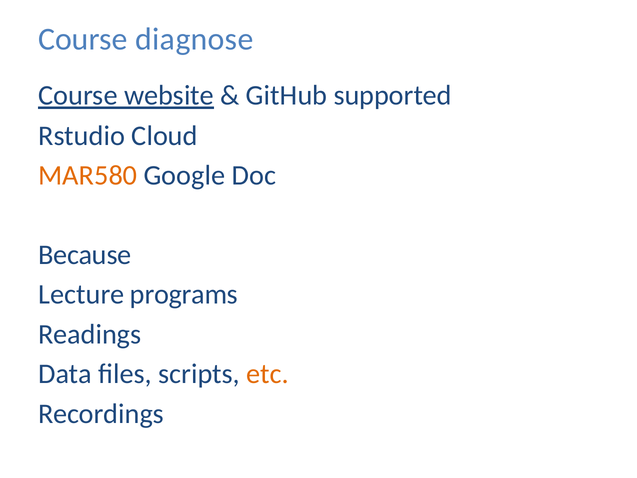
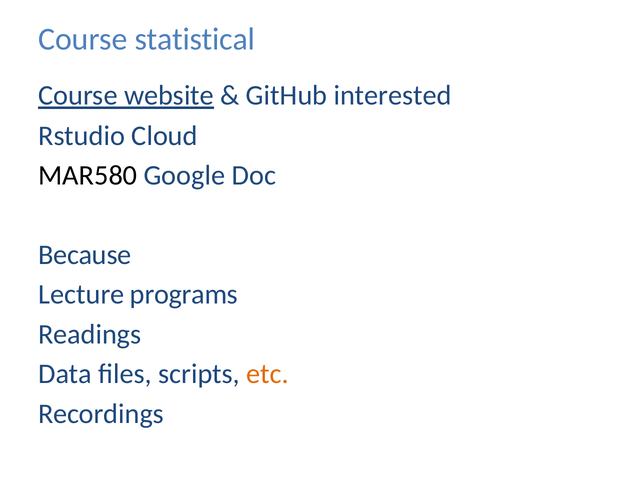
diagnose: diagnose -> statistical (195, 39)
supported: supported -> interested (393, 95)
MAR580 colour: orange -> black (88, 175)
